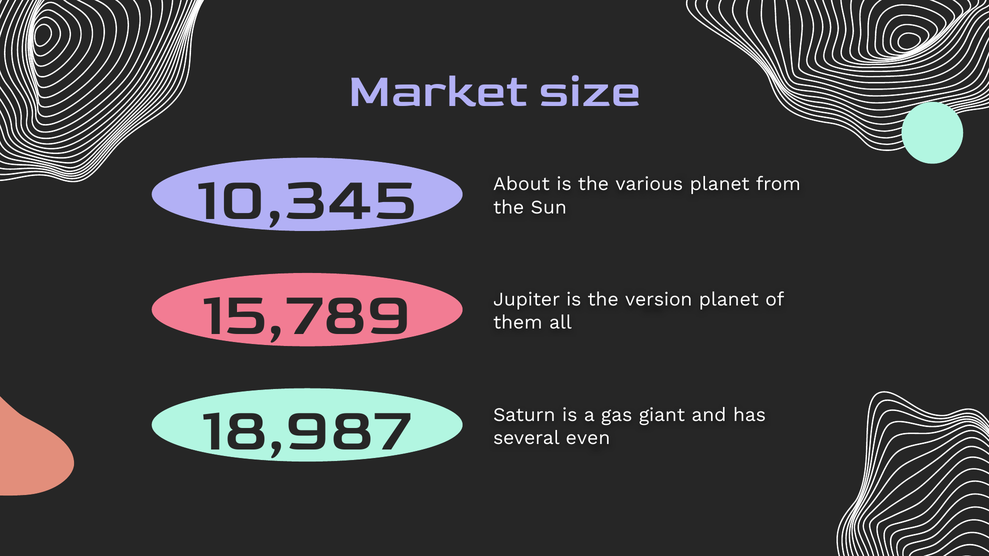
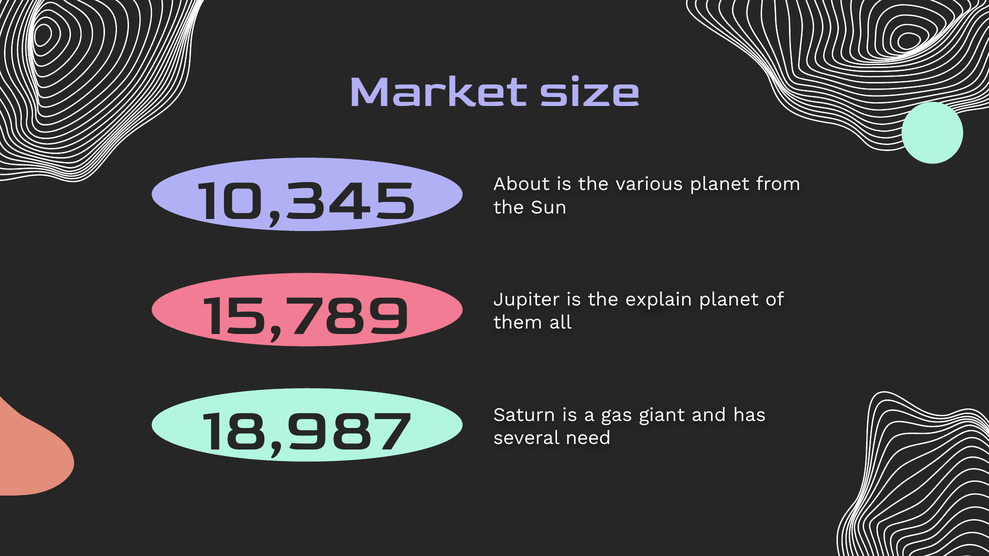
version: version -> explain (659, 300)
even: even -> need (588, 438)
